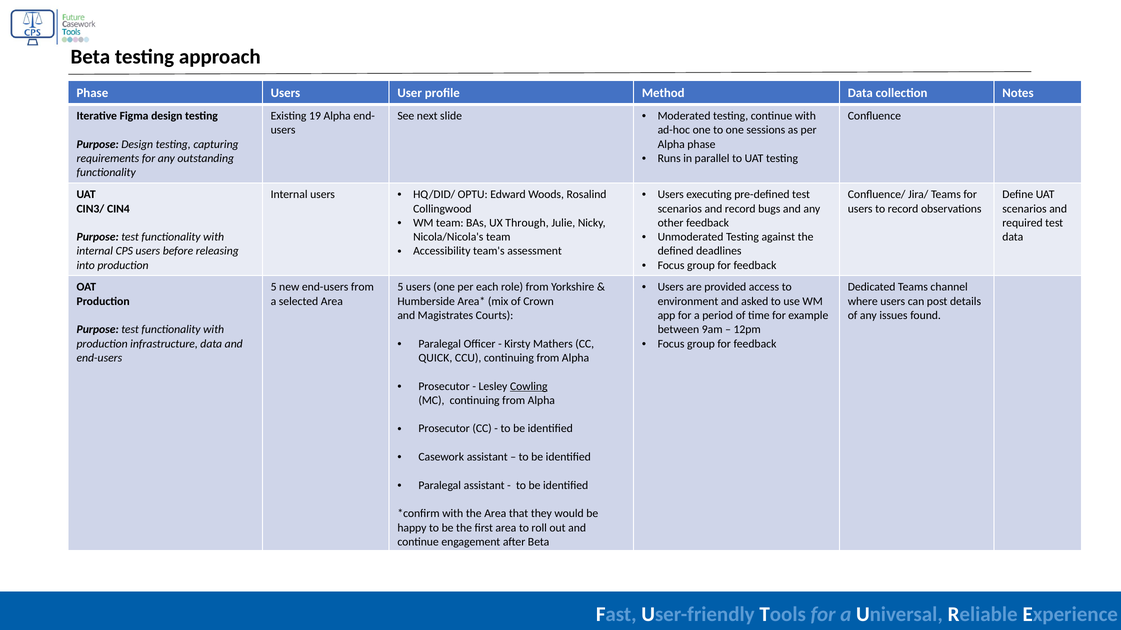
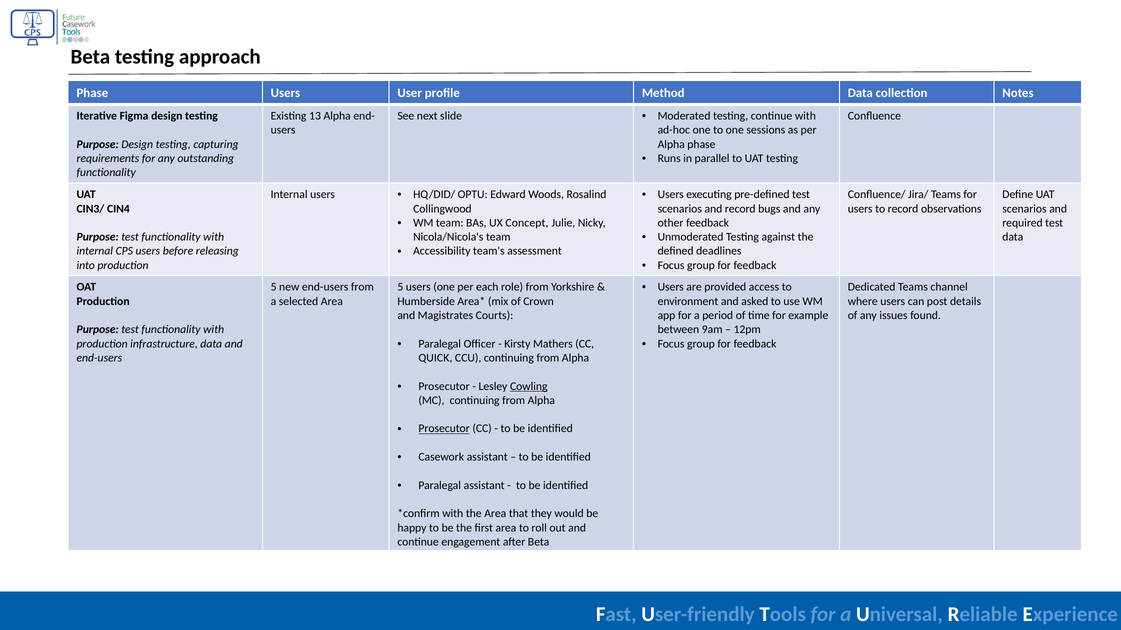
19: 19 -> 13 (315, 116)
Through: Through -> Concept (527, 223)
Prosecutor underline: none -> present (444, 429)
